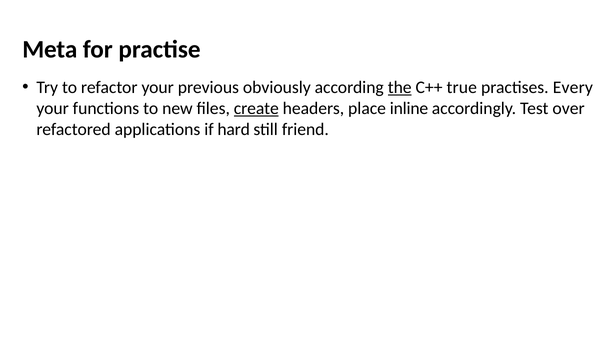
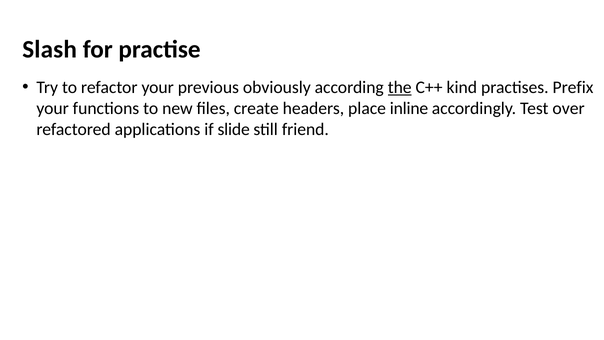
Meta: Meta -> Slash (50, 49)
true: true -> kind (462, 87)
Every: Every -> Prefix (573, 87)
create underline: present -> none (256, 108)
hard: hard -> slide (234, 129)
